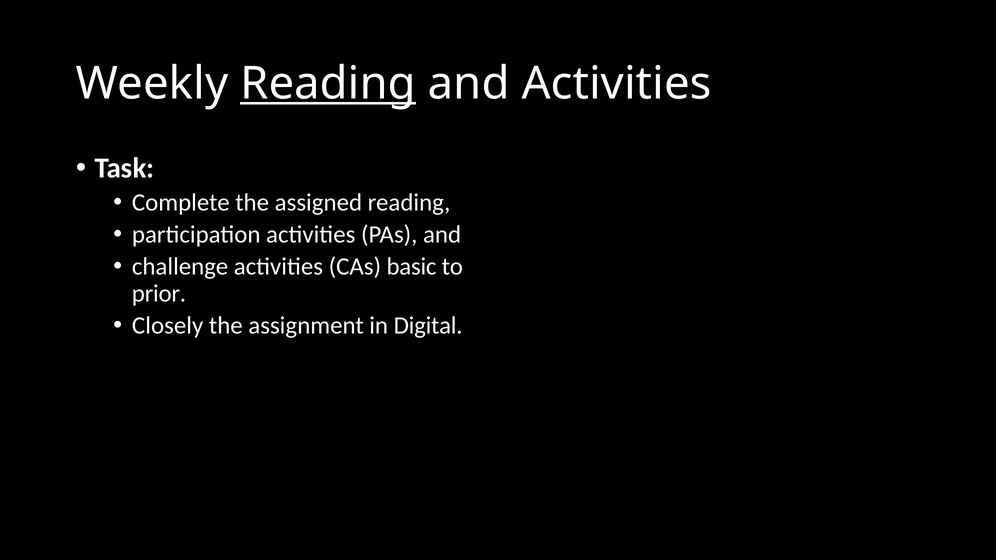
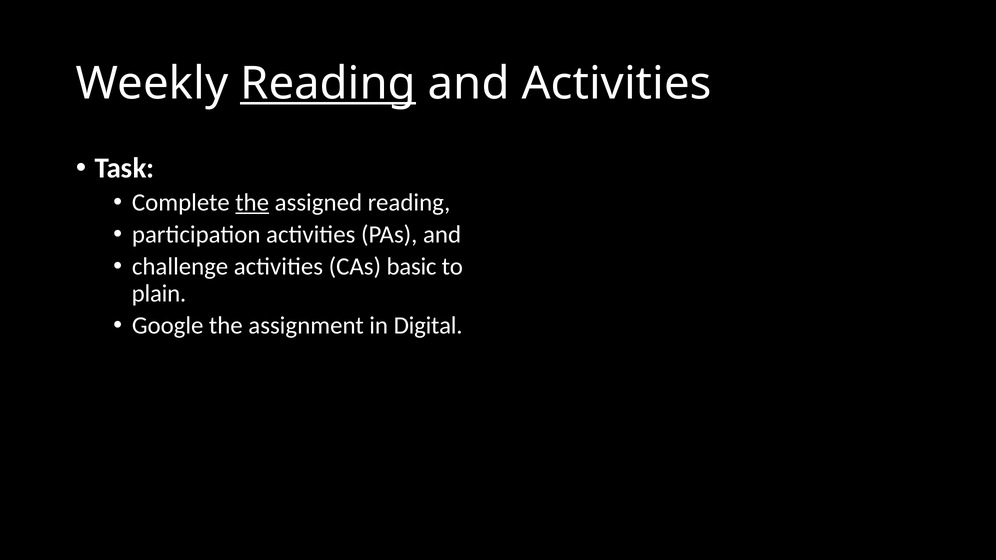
the underline: none -> present (252, 203)
prior: prior -> plain (159, 294)
Closely: Closely -> Google (168, 326)
